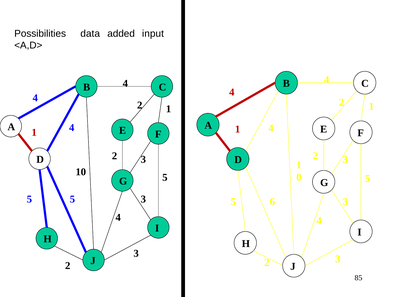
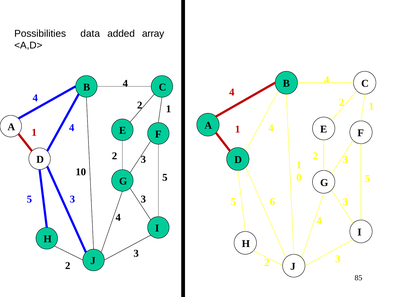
input: input -> array (153, 34)
5: 5 -> 3 (72, 199)
